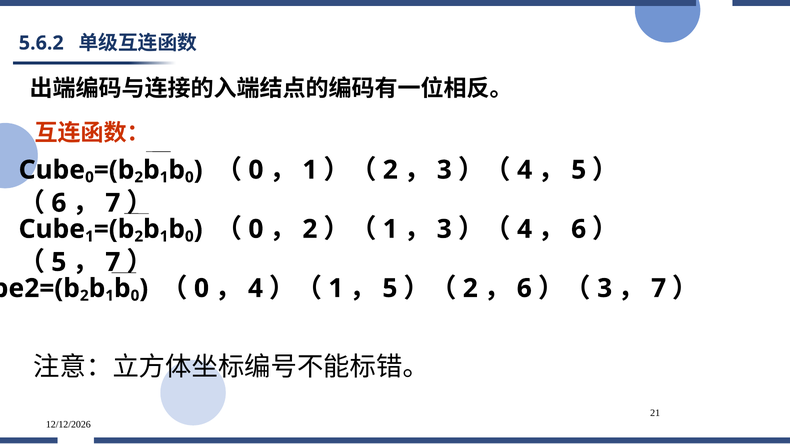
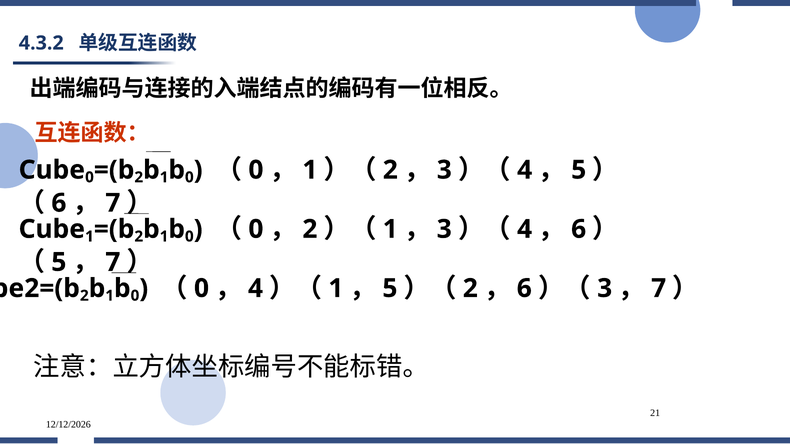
5.6.2: 5.6.2 -> 4.3.2 (41, 43)
